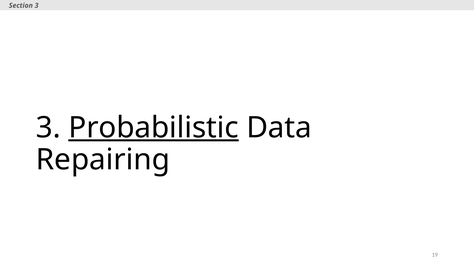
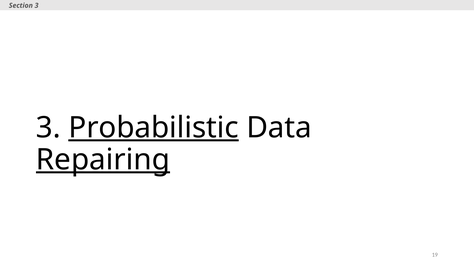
Repairing underline: none -> present (103, 159)
